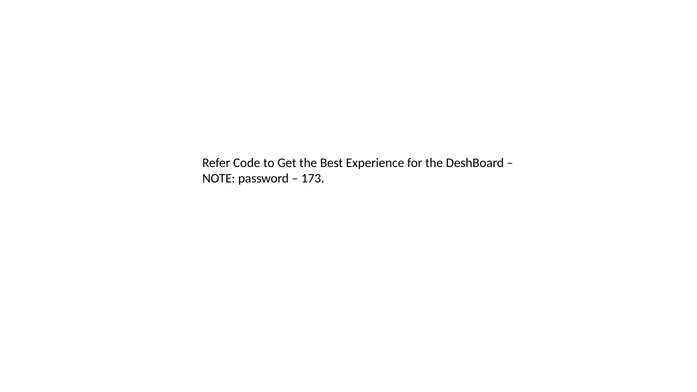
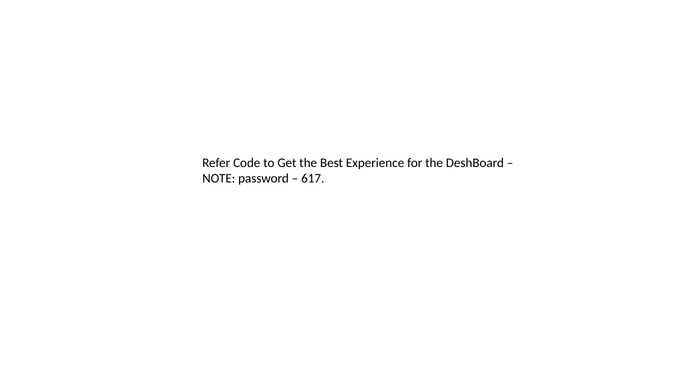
173: 173 -> 617 (313, 179)
